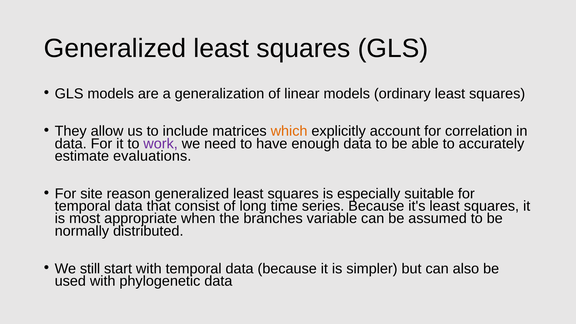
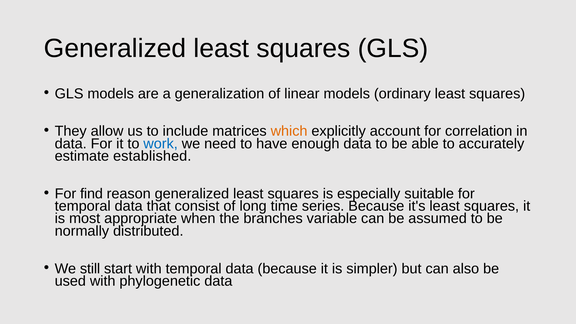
work colour: purple -> blue (161, 144)
evaluations: evaluations -> established (152, 156)
site: site -> find (92, 194)
